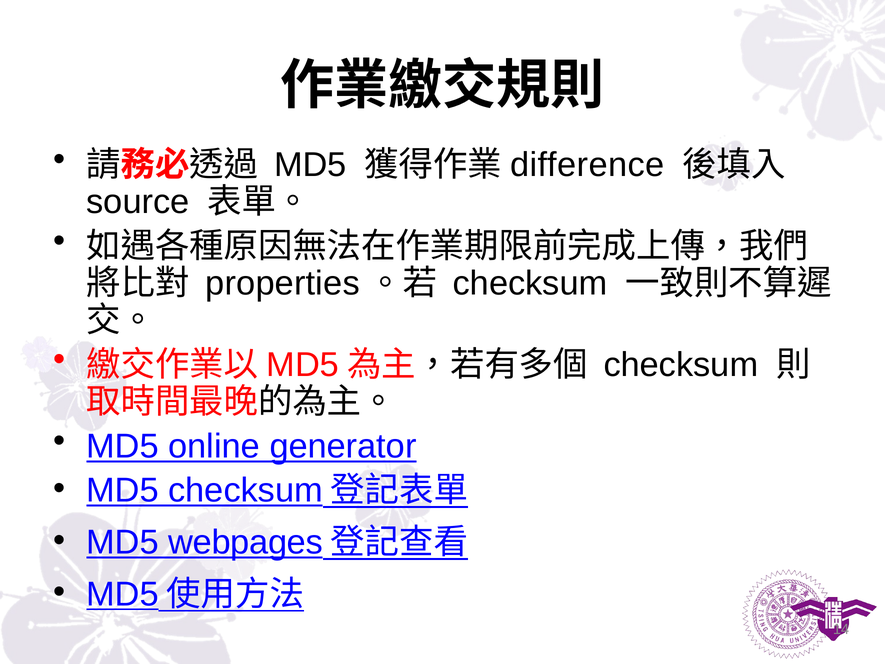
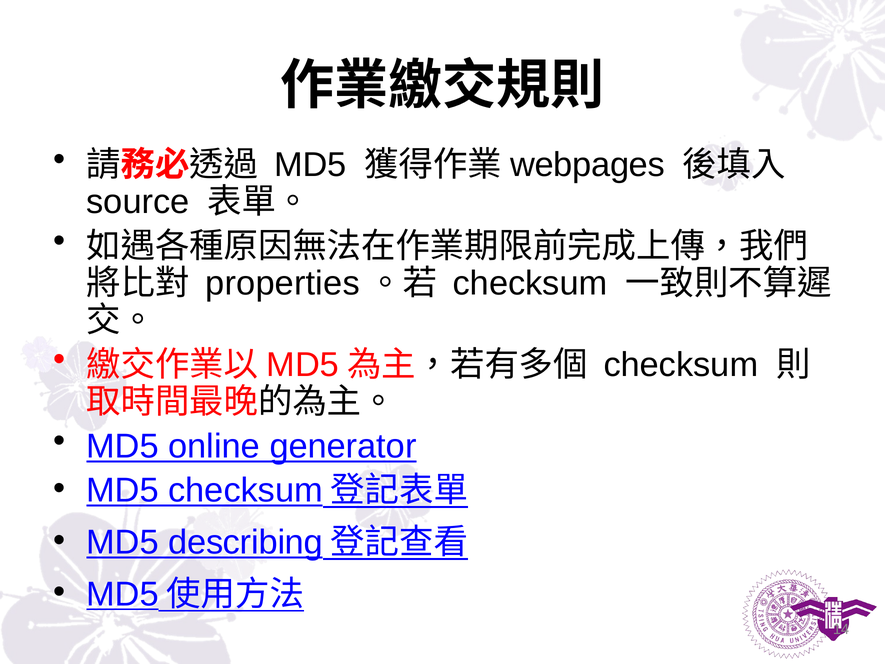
difference: difference -> webpages (587, 165)
webpages: webpages -> describing (246, 542)
